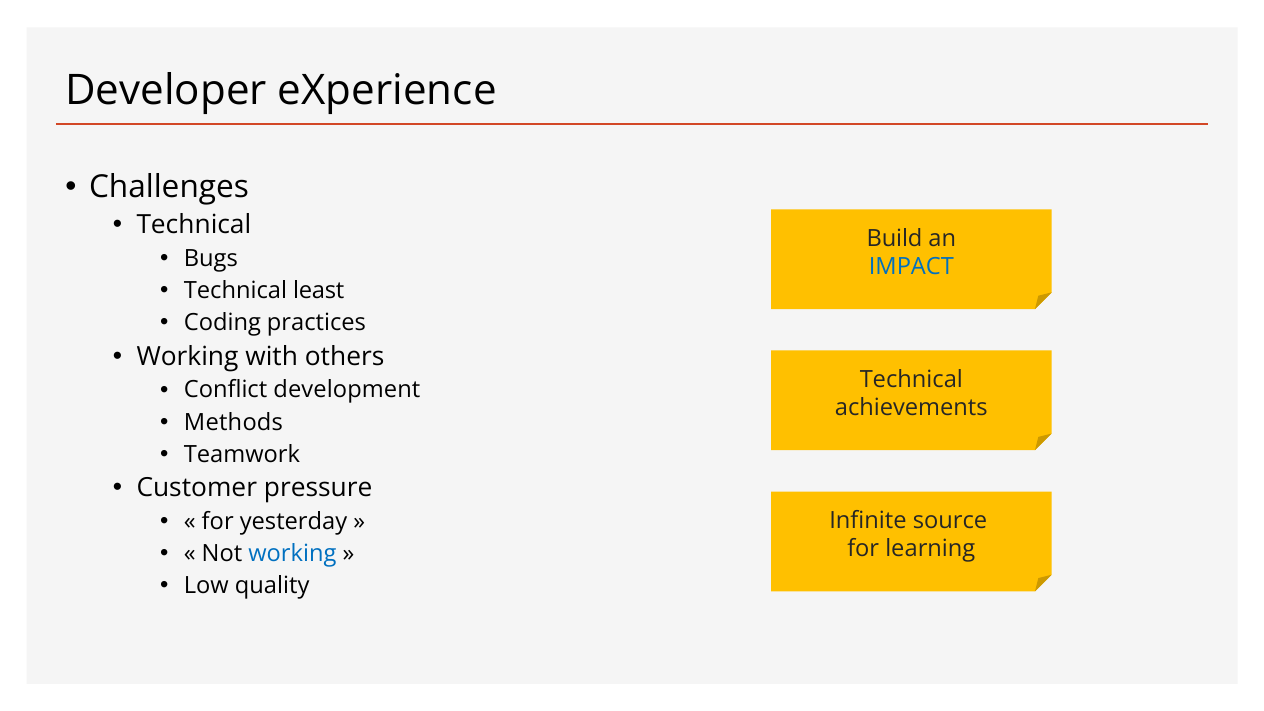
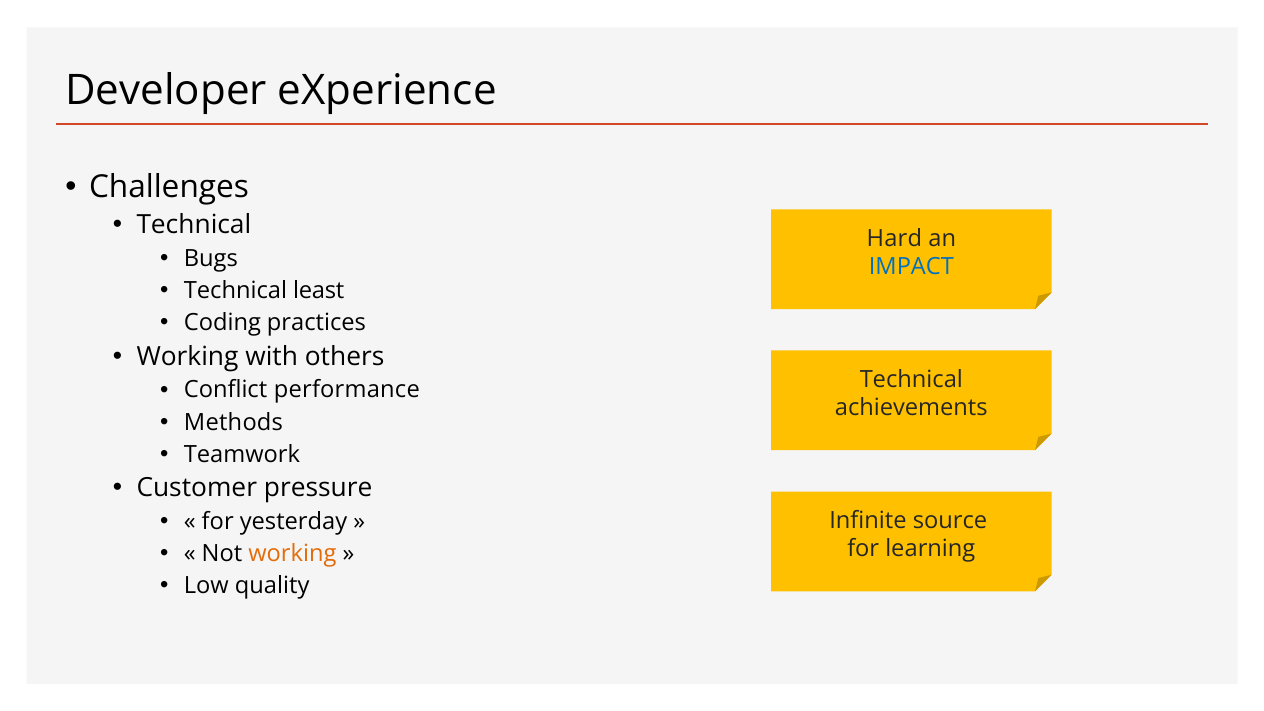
Build: Build -> Hard (894, 238)
development: development -> performance (347, 390)
working colour: blue -> orange (292, 554)
